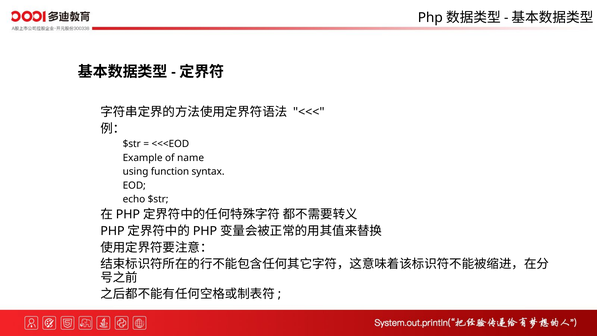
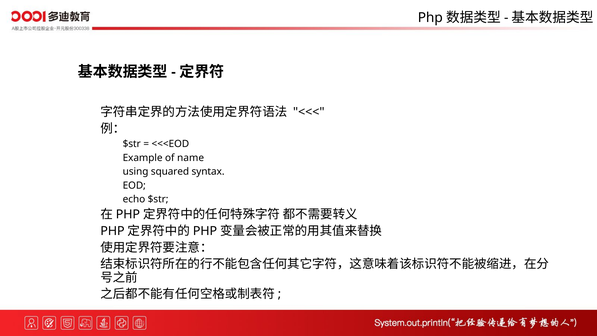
function: function -> squared (170, 172)
